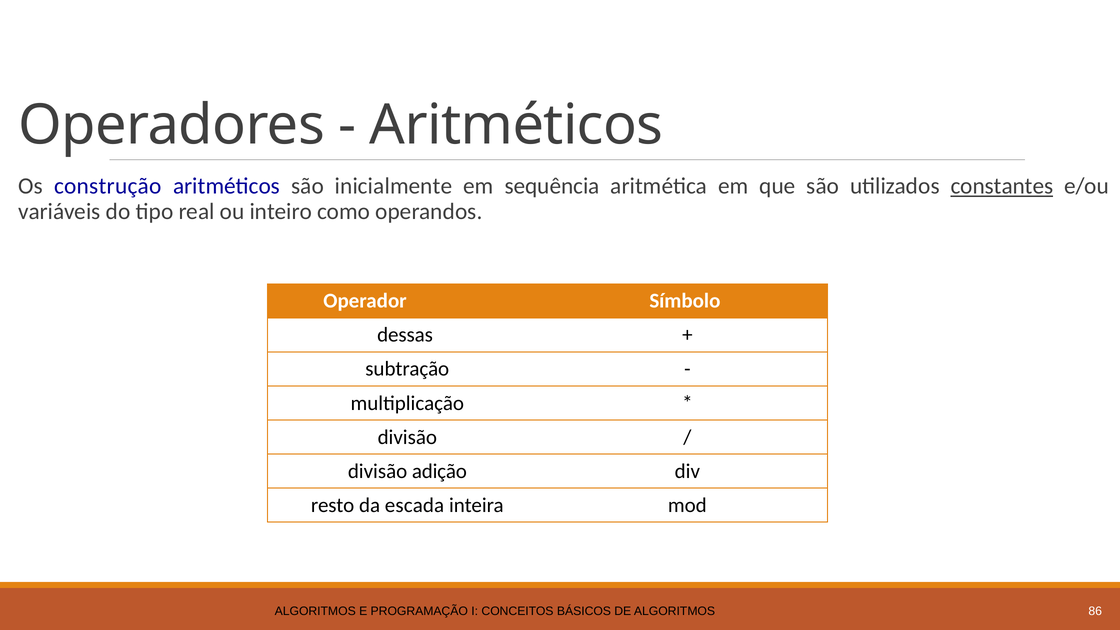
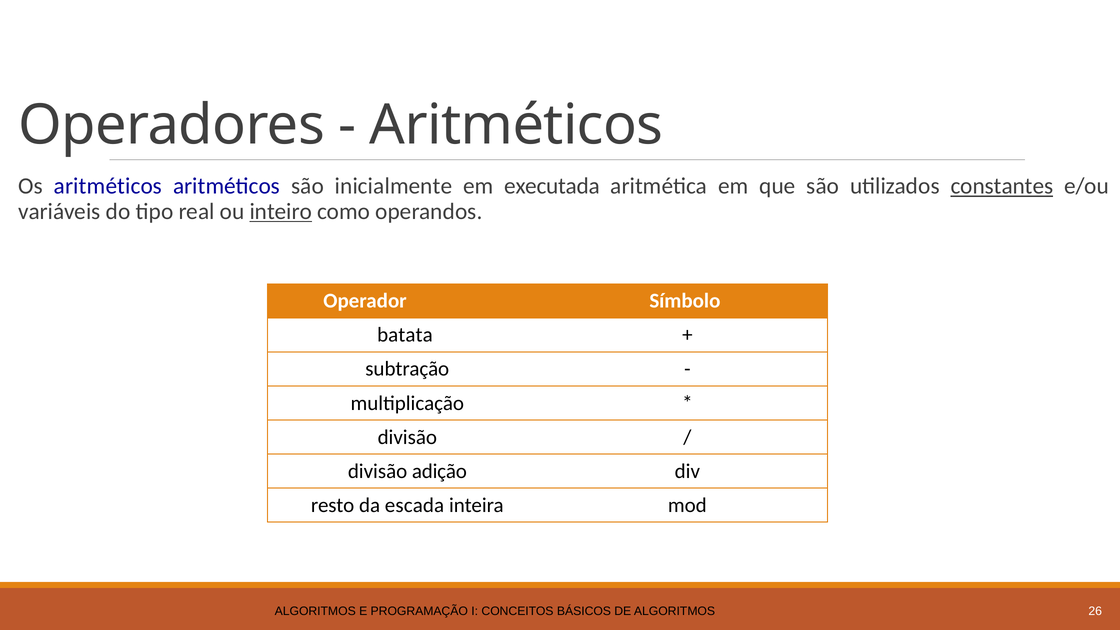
Os construção: construção -> aritméticos (108, 186)
sequência: sequência -> executada (552, 186)
inteiro underline: none -> present (281, 211)
dessas: dessas -> batata (405, 335)
86: 86 -> 26 (1095, 611)
